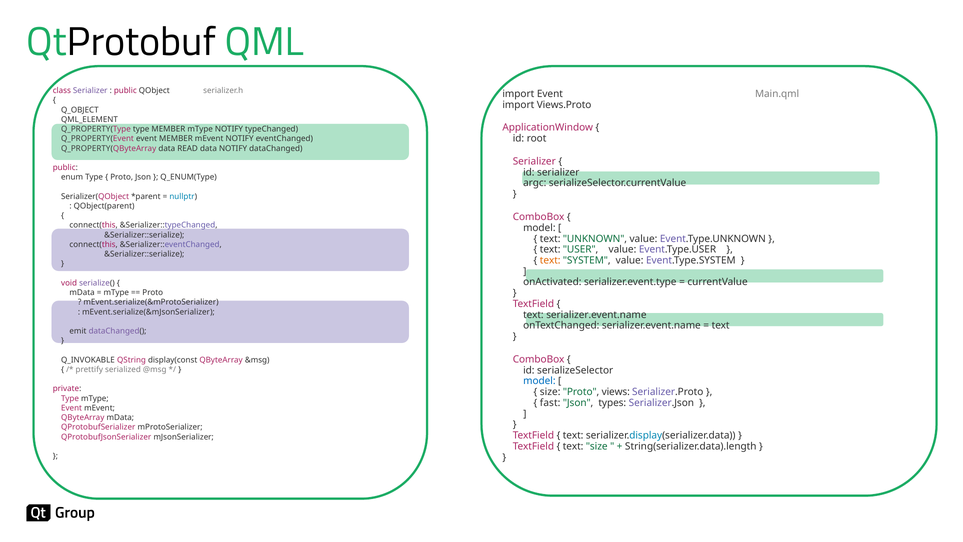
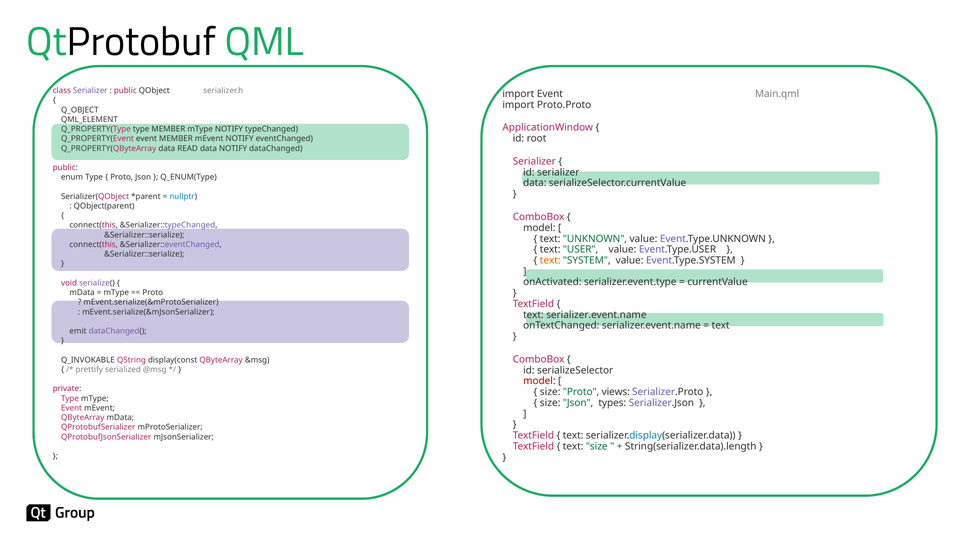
Views.Proto: Views.Proto -> Proto.Proto (564, 105)
argc: argc -> data (535, 183)
model colour: blue -> red (539, 381)
fast: fast -> size (550, 403)
